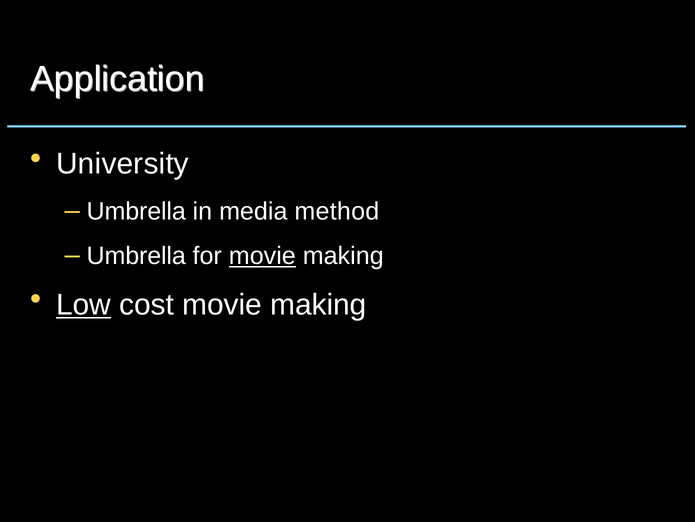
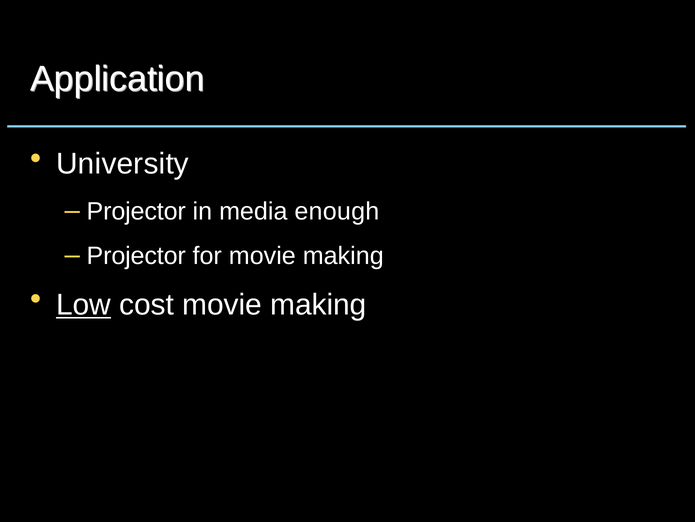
Umbrella: Umbrella -> Projector (136, 211)
method: method -> enough (337, 211)
Umbrella: Umbrella -> Projector (136, 256)
movie underline: present -> none (262, 256)
